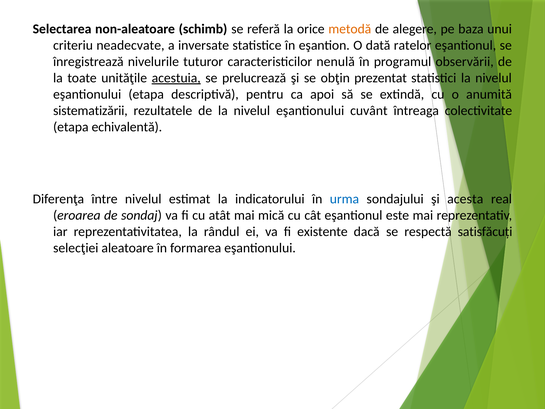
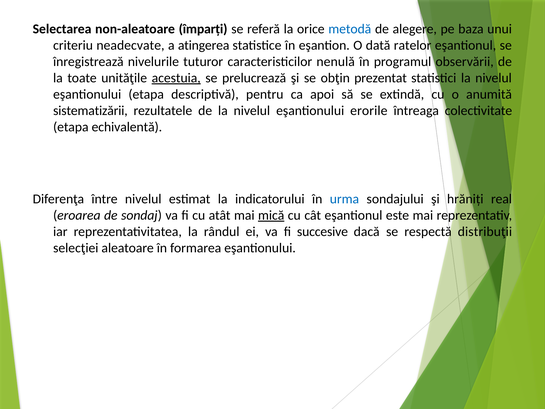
schimb: schimb -> împarți (203, 29)
metodă colour: orange -> blue (350, 29)
inversate: inversate -> atingerea (204, 45)
cuvânt: cuvânt -> erorile (369, 111)
acesta: acesta -> hrăniți (465, 199)
mică underline: none -> present (271, 215)
existente: existente -> succesive (322, 231)
satisfăcuți: satisfăcuți -> distribuţii (485, 231)
